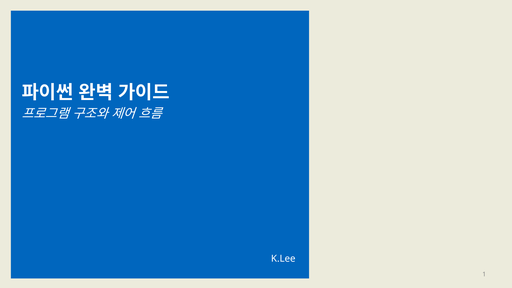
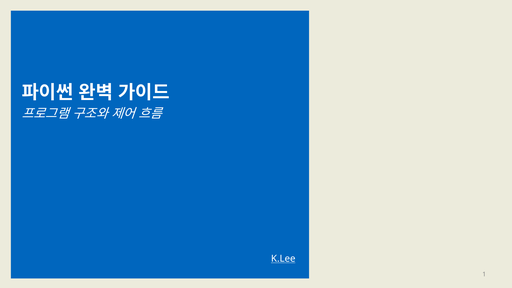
K.Lee underline: none -> present (283, 259)
